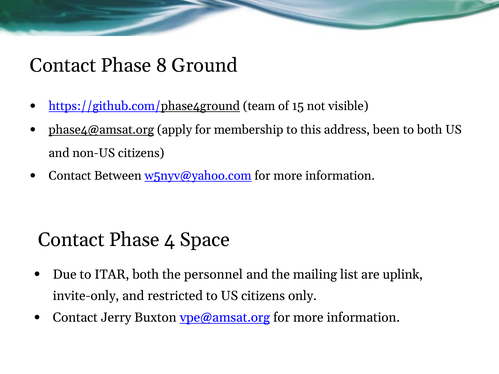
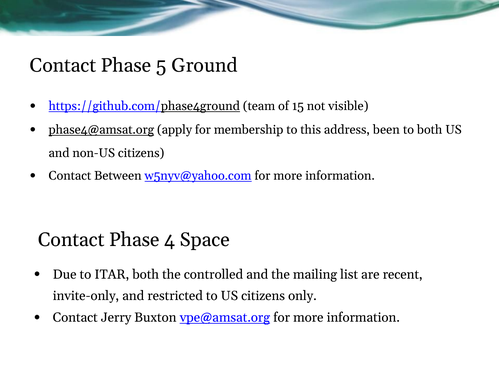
8: 8 -> 5 (161, 65)
personnel: personnel -> controlled (213, 275)
uplink: uplink -> recent (403, 275)
